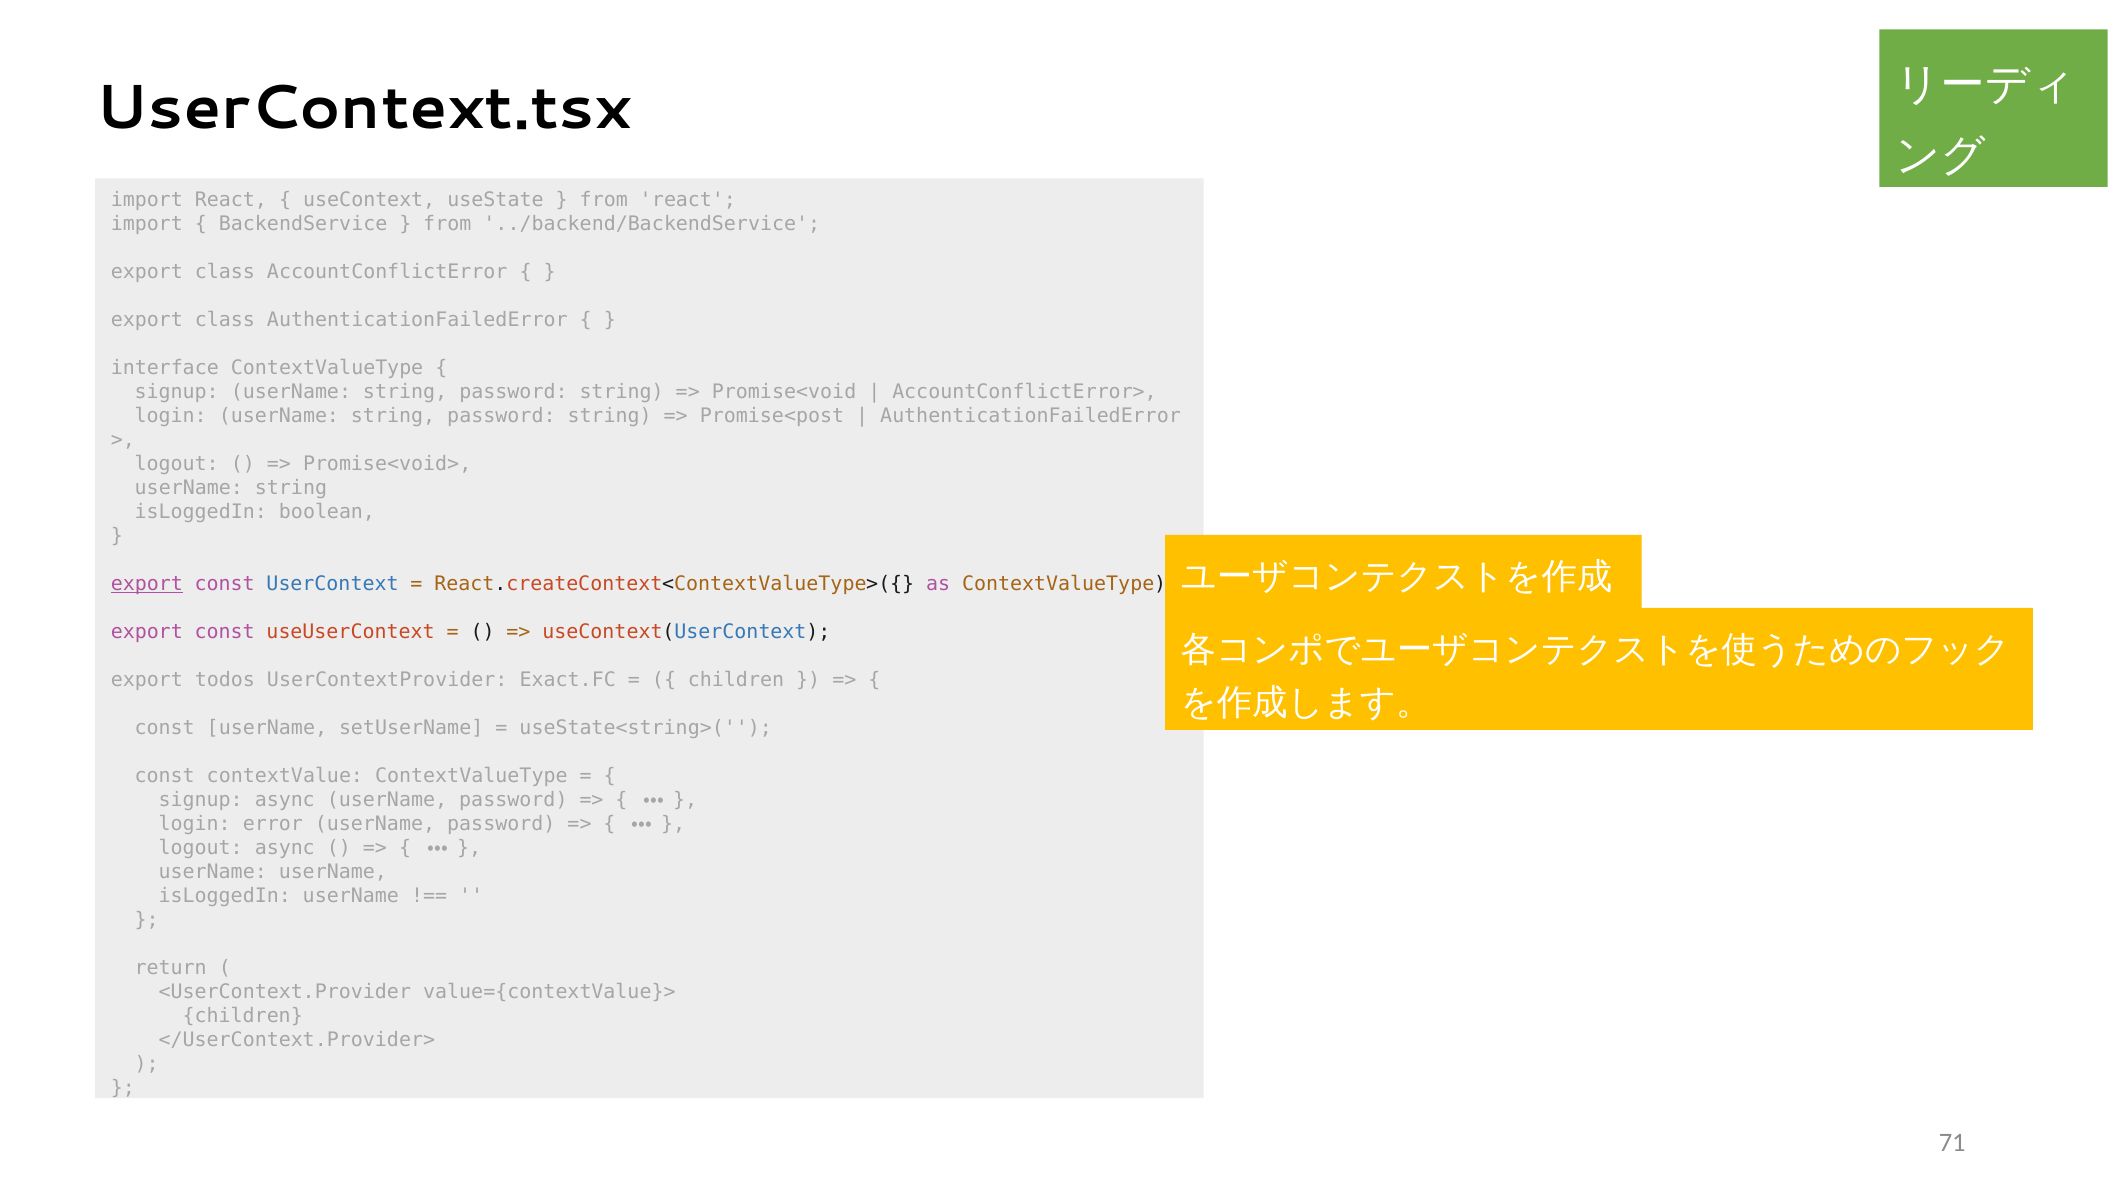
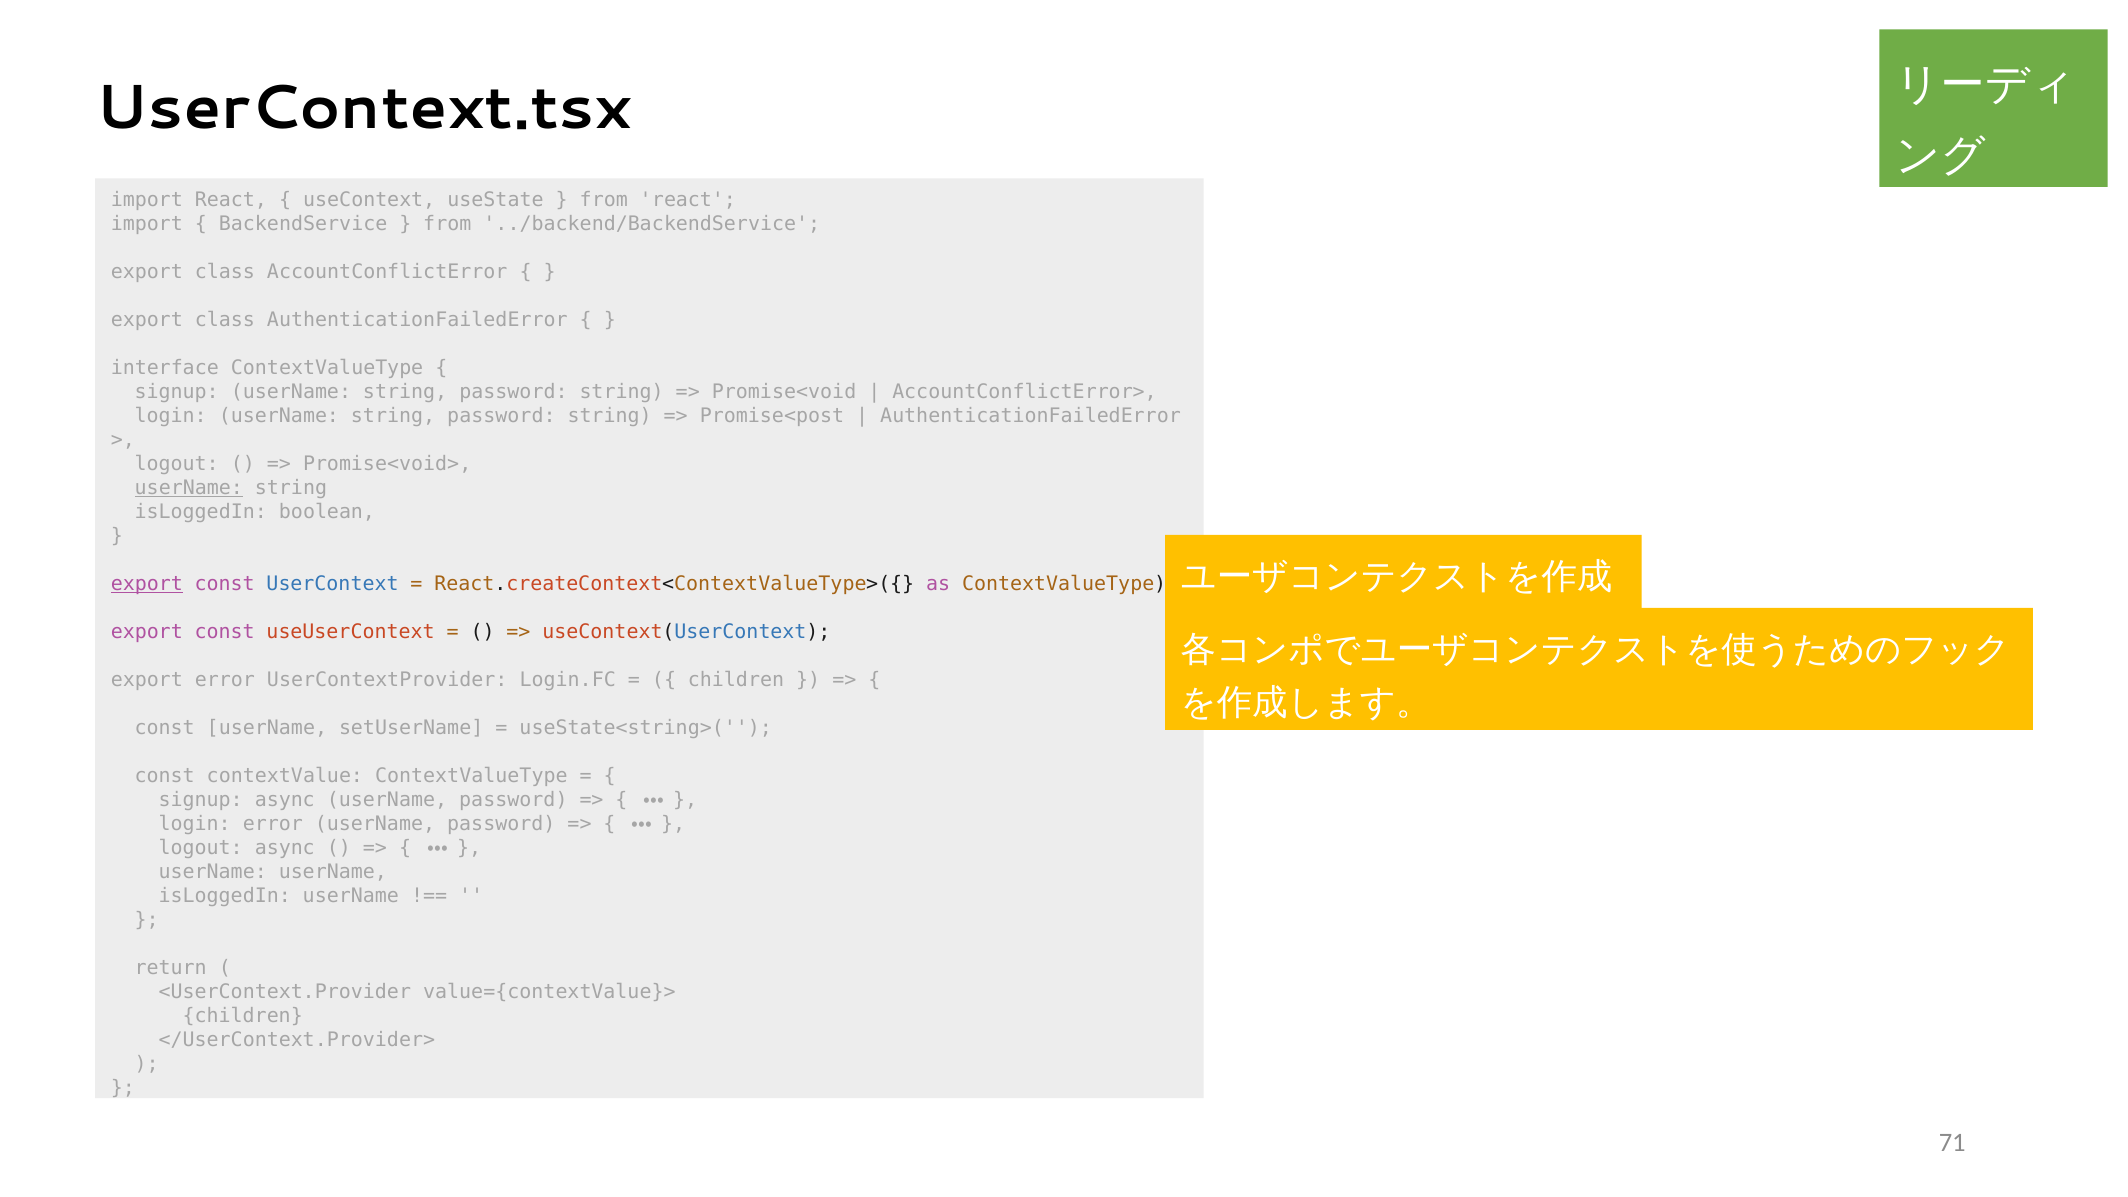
userName underline: none -> present (189, 488)
export todos: todos -> error (225, 680)
Exact.FC: Exact.FC -> Login.FC (568, 680)
